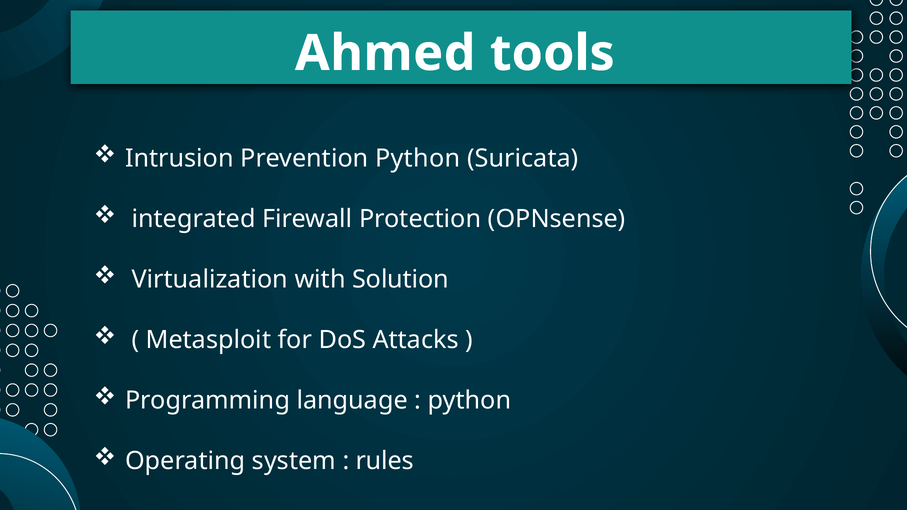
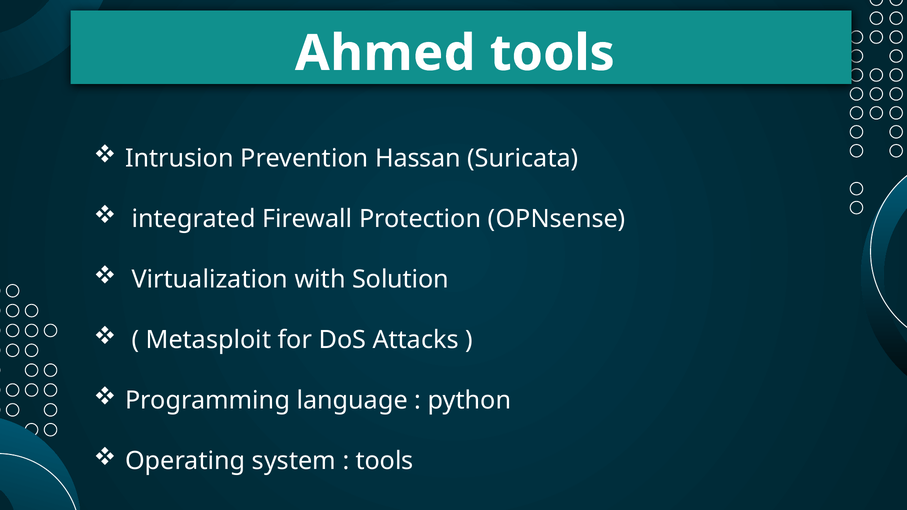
Prevention Python: Python -> Hassan (418, 159)
rules: rules -> tools (385, 461)
